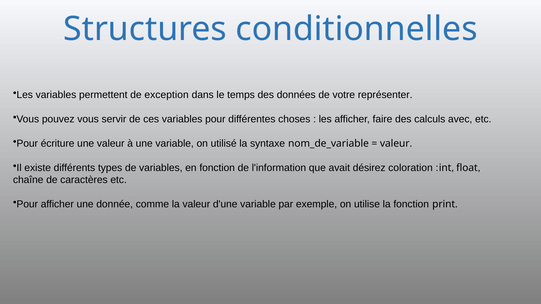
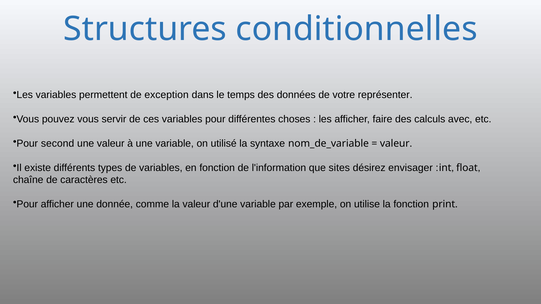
écriture: écriture -> second (58, 144)
avait: avait -> sites (339, 168)
coloration: coloration -> envisager (411, 168)
